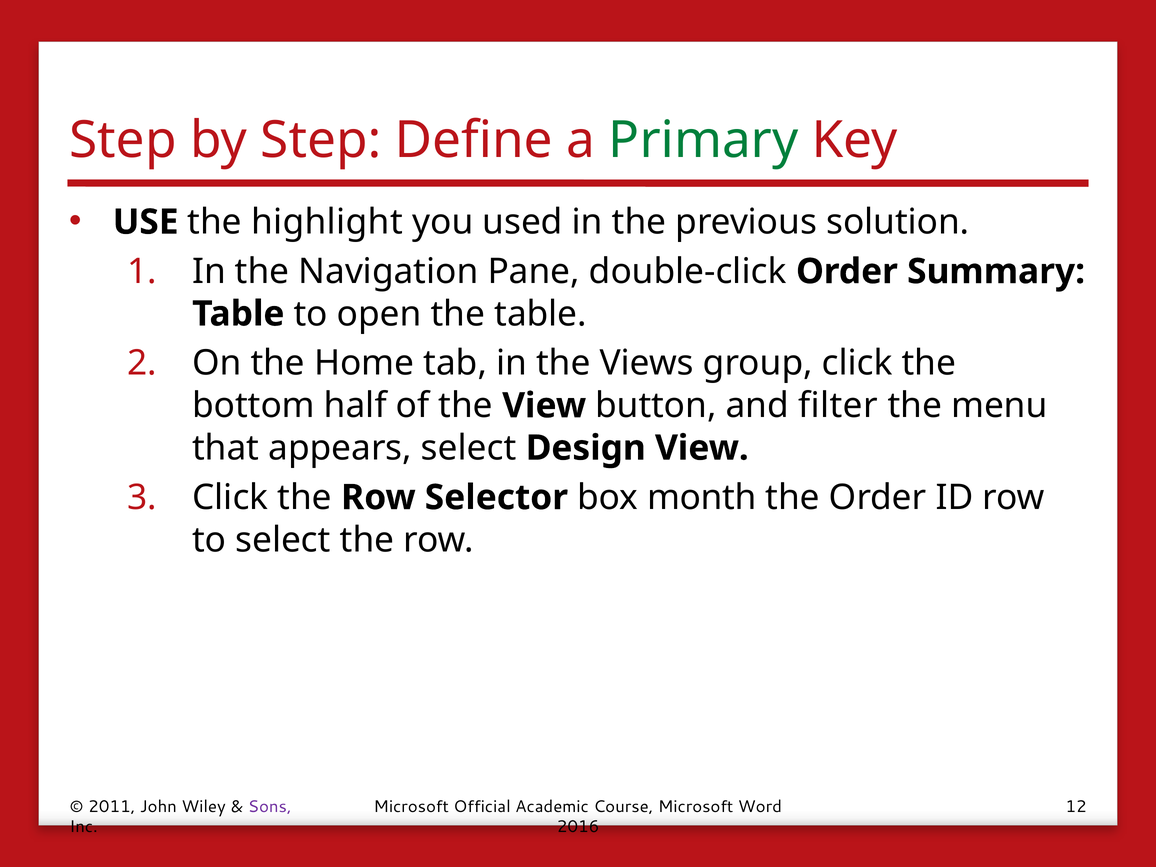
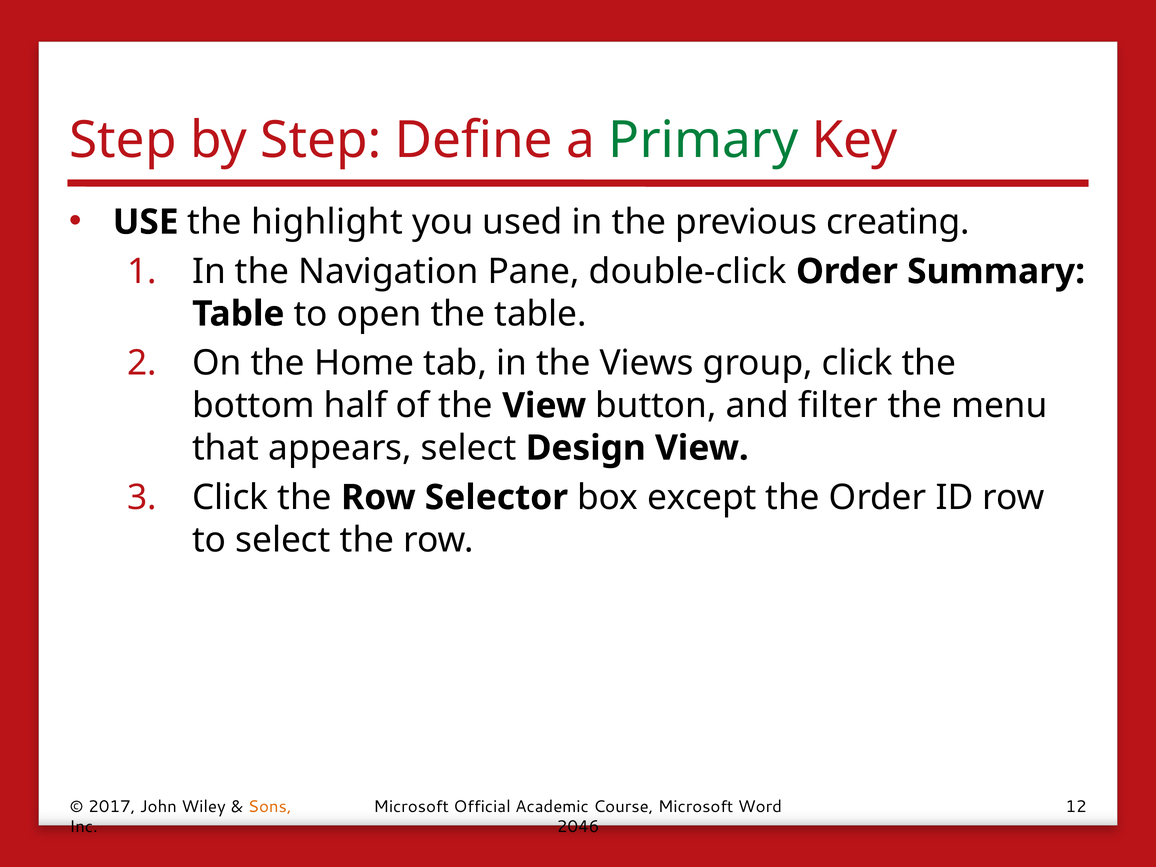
solution: solution -> creating (898, 222)
month: month -> except (702, 497)
2011: 2011 -> 2017 (112, 807)
Sons colour: purple -> orange (270, 807)
2016: 2016 -> 2046 (578, 827)
